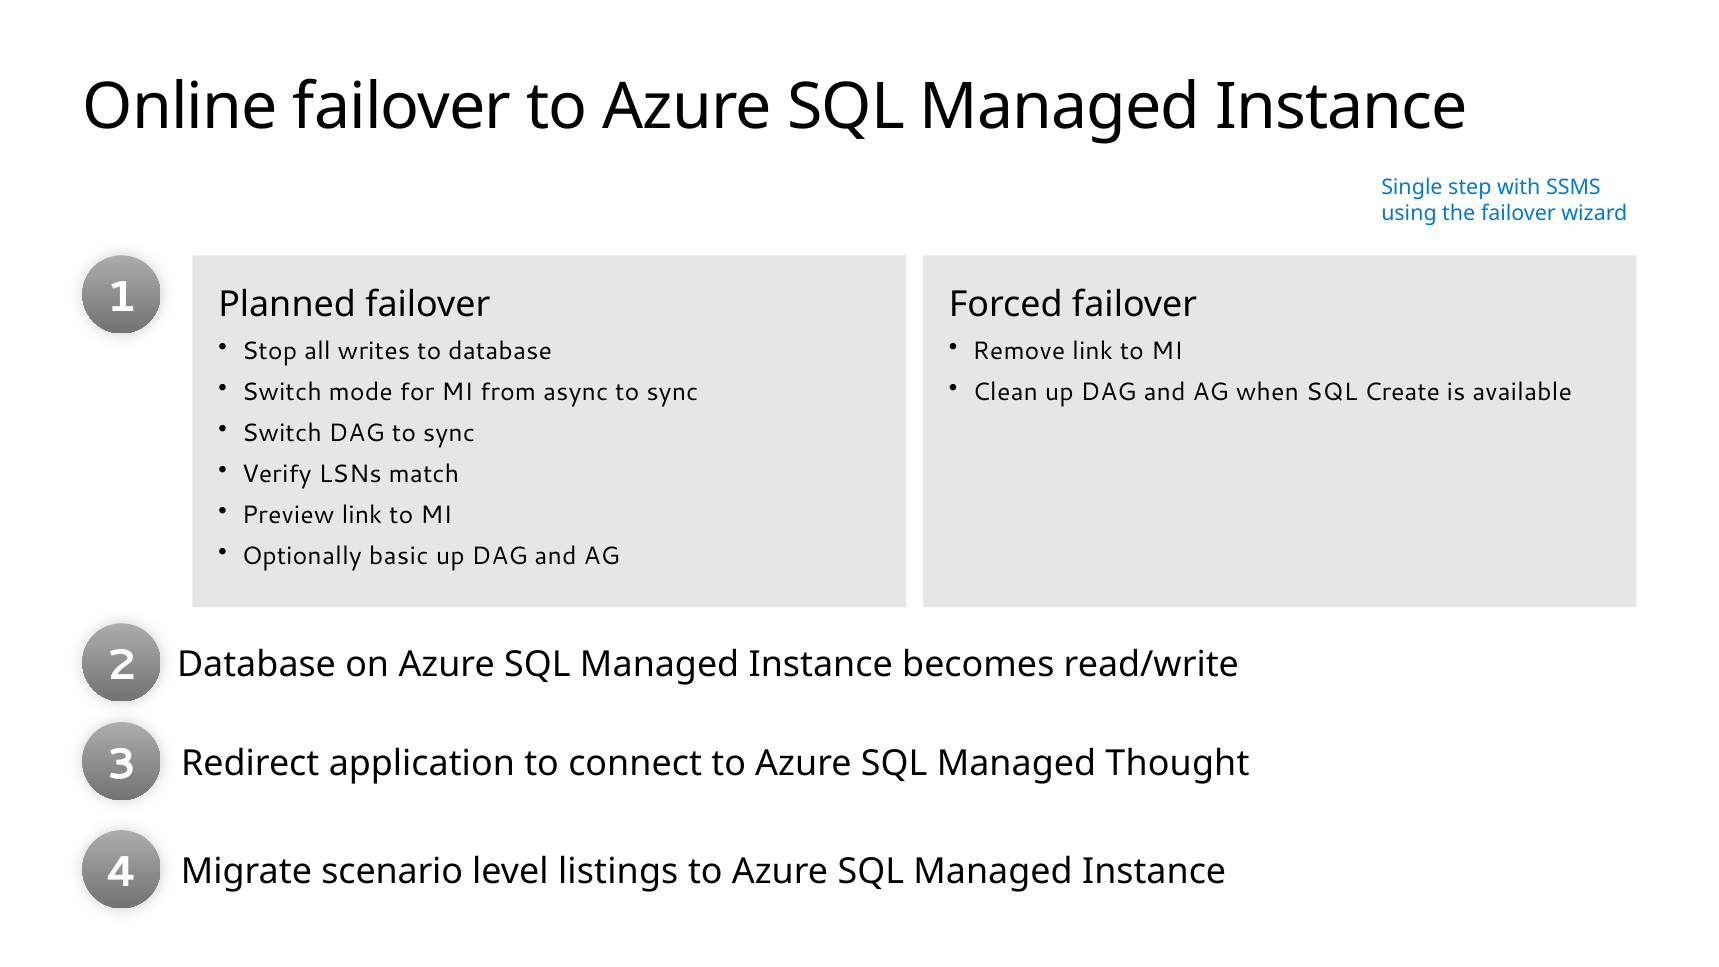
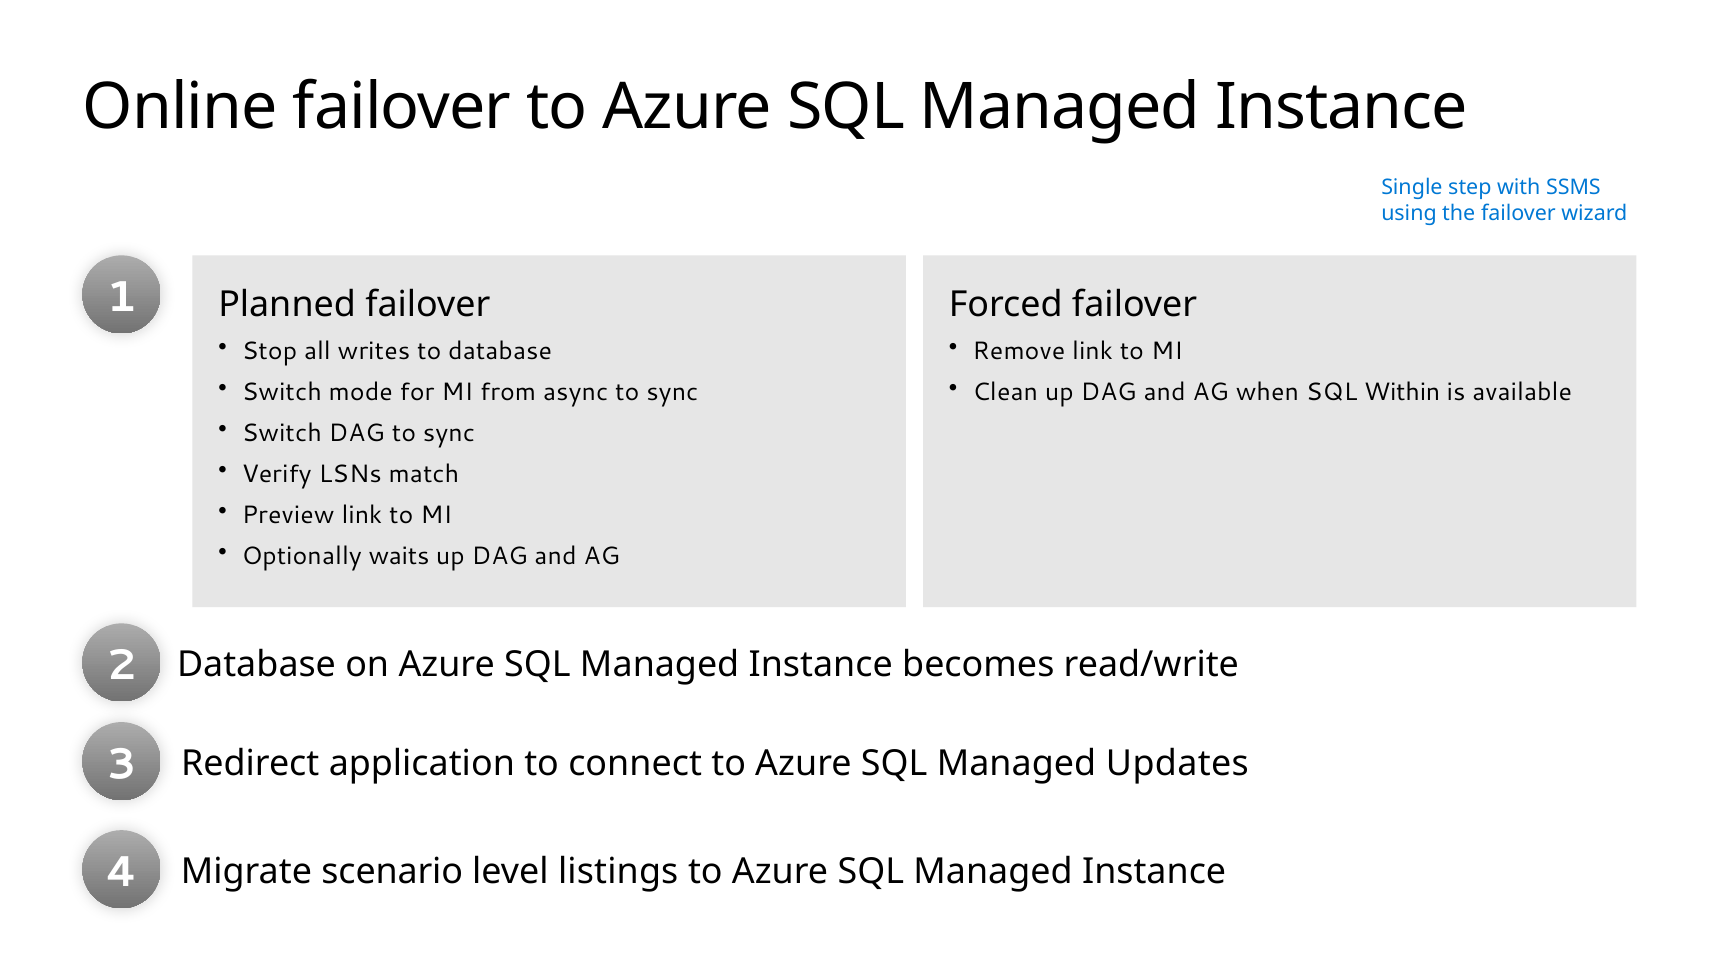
Create: Create -> Within (1402, 393)
basic: basic -> waits (399, 556)
Thought: Thought -> Updates (1177, 763)
